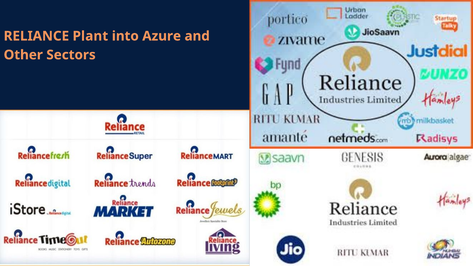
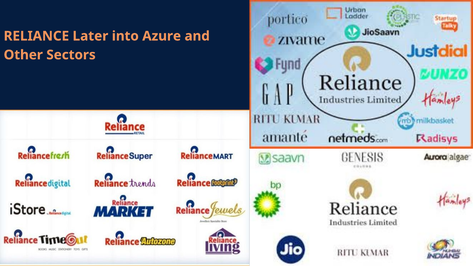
Plant: Plant -> Later (90, 36)
